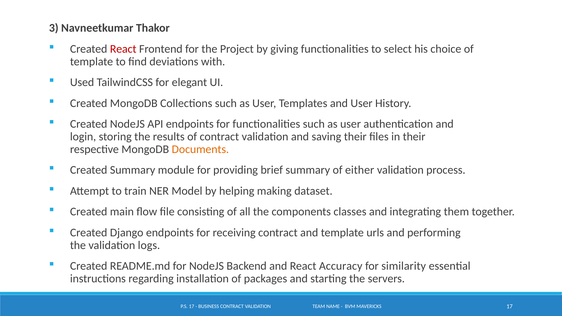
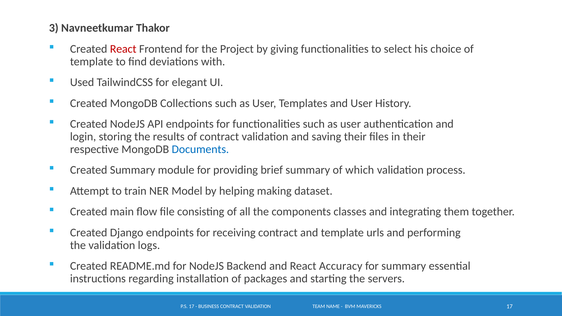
Documents colour: orange -> blue (200, 149)
either: either -> which (360, 170)
for similarity: similarity -> summary (404, 266)
